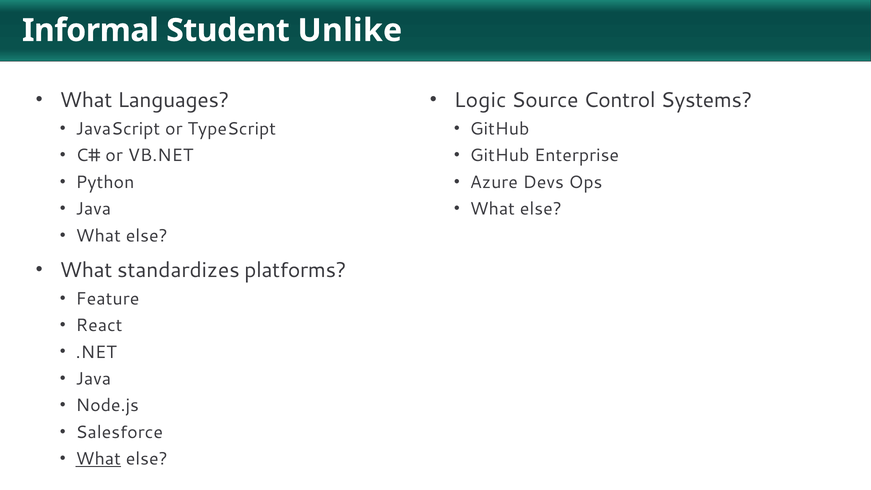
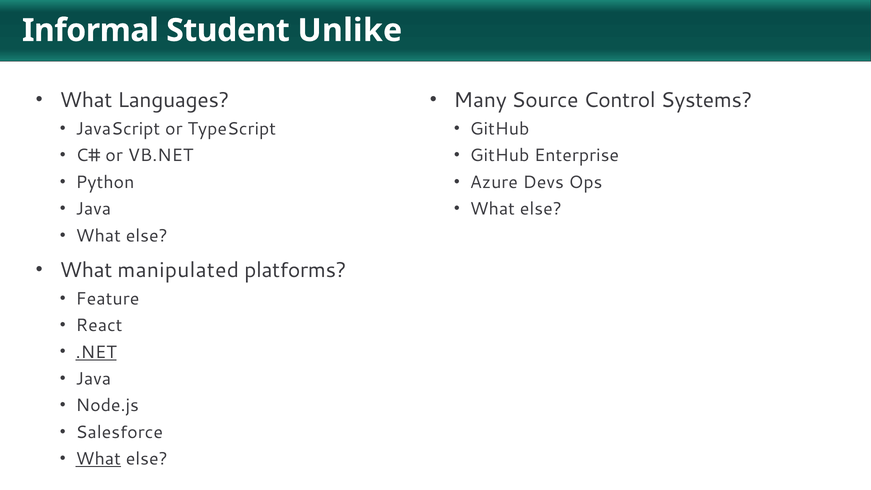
Logic: Logic -> Many (480, 100)
standardizes: standardizes -> manipulated (178, 270)
.NET underline: none -> present (96, 352)
